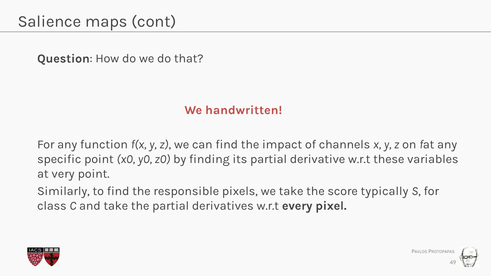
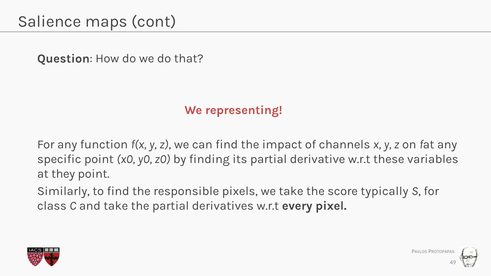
handwritten: handwritten -> representing (244, 110)
very: very -> they (63, 174)
